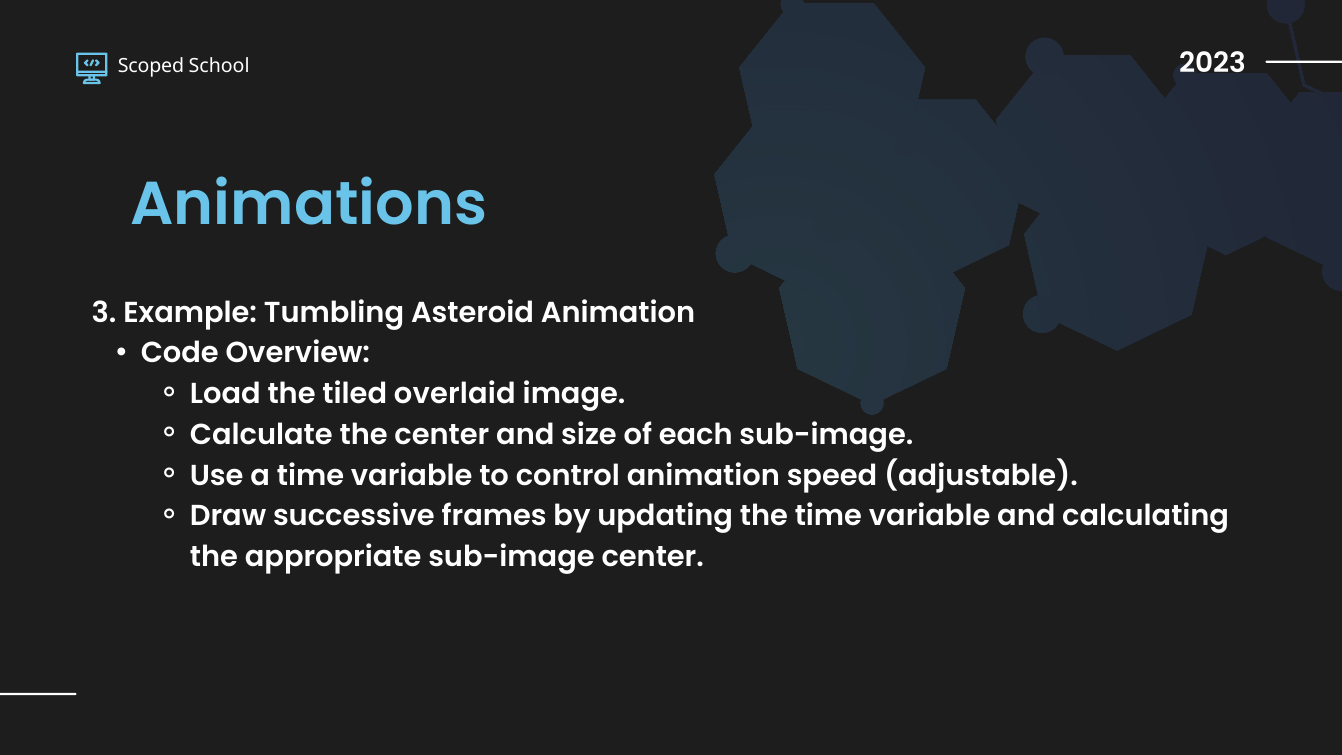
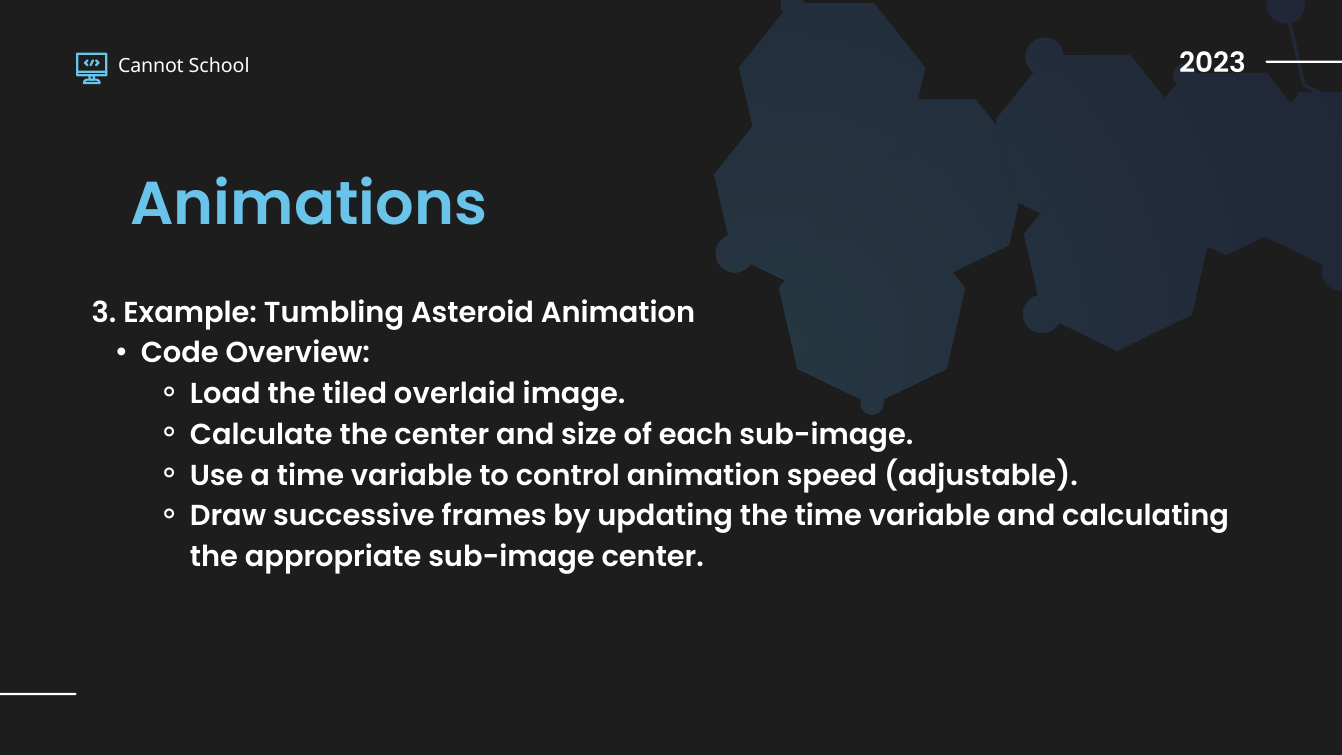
Scoped: Scoped -> Cannot (151, 66)
